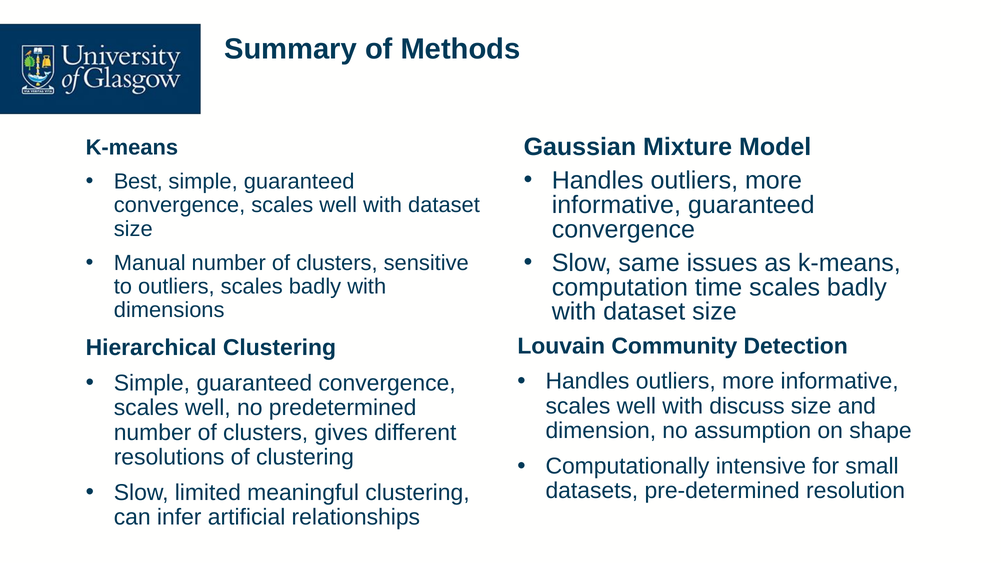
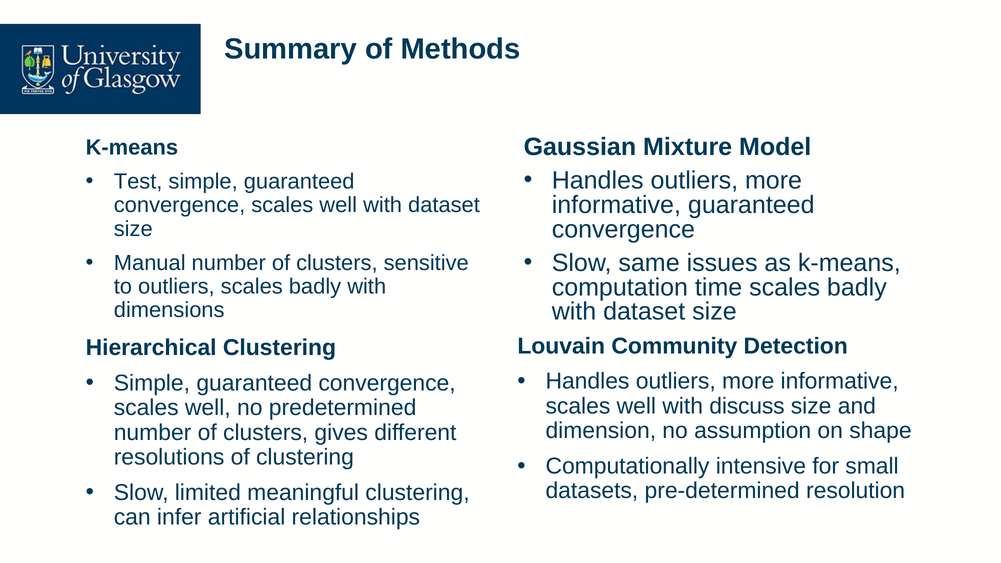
Best: Best -> Test (138, 182)
